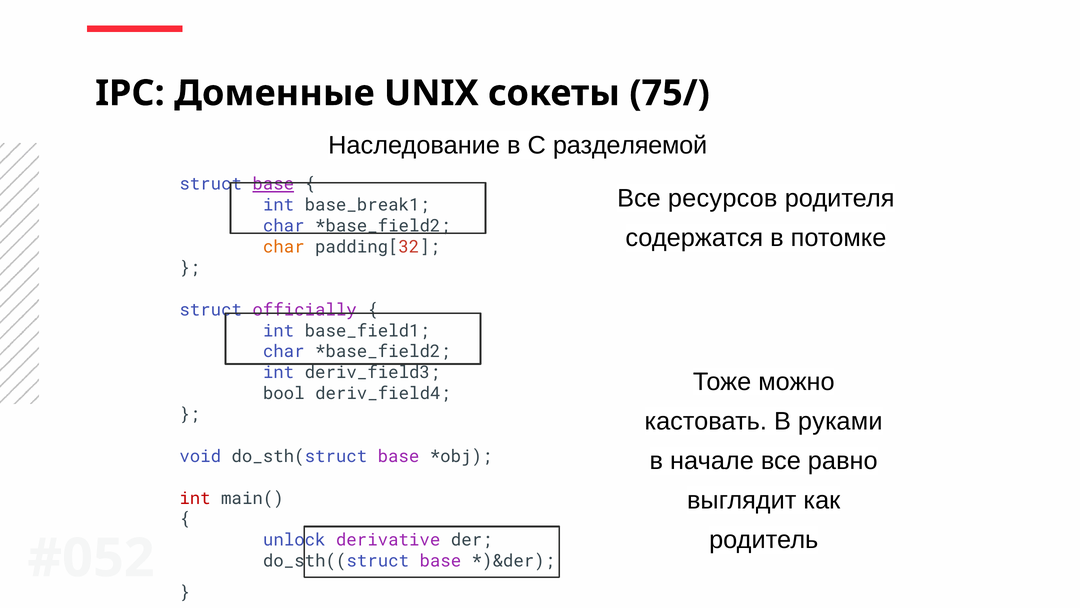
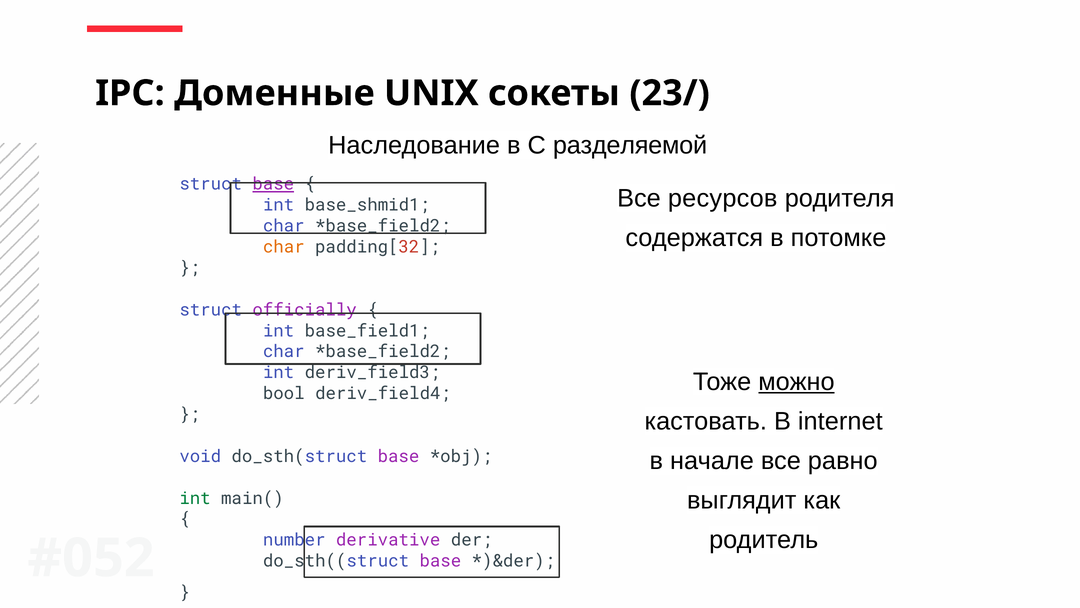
75/: 75/ -> 23/ (670, 93)
base_break1: base_break1 -> base_shmid1 (367, 205)
можно underline: none -> present (796, 382)
руками: руками -> internet (840, 421)
int colour: red -> green (195, 498)
unlock: unlock -> number (294, 540)
